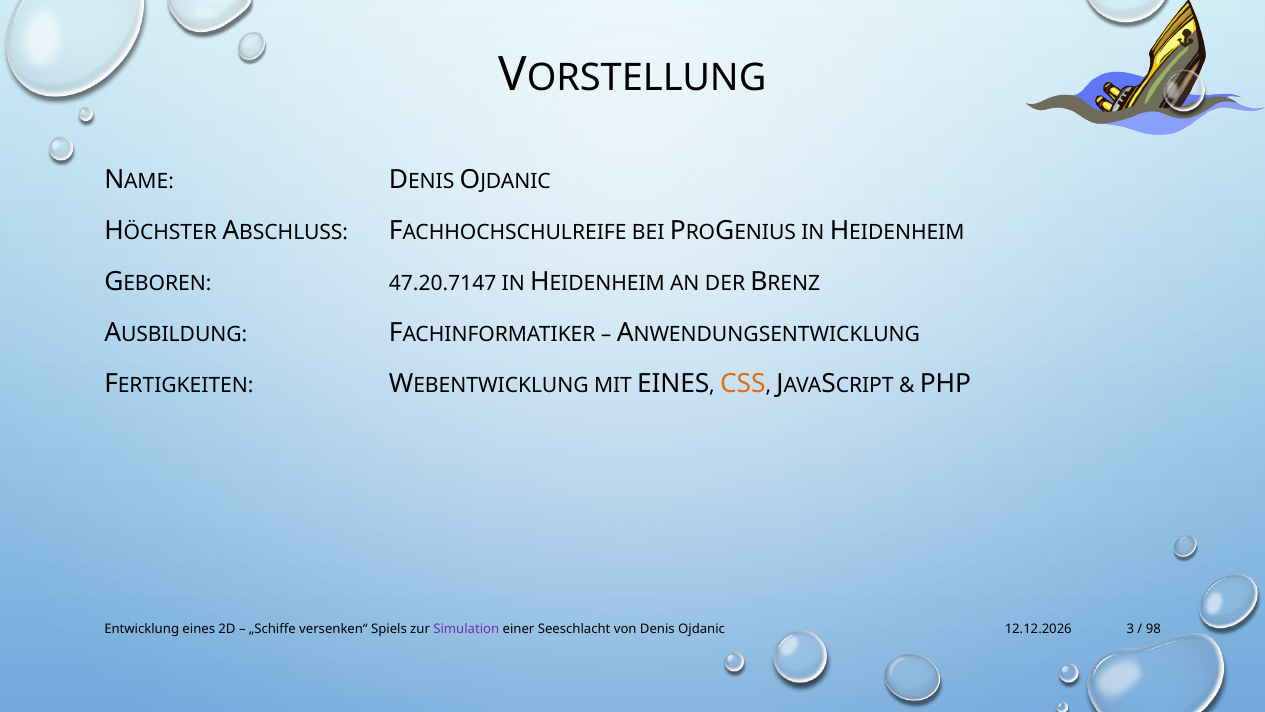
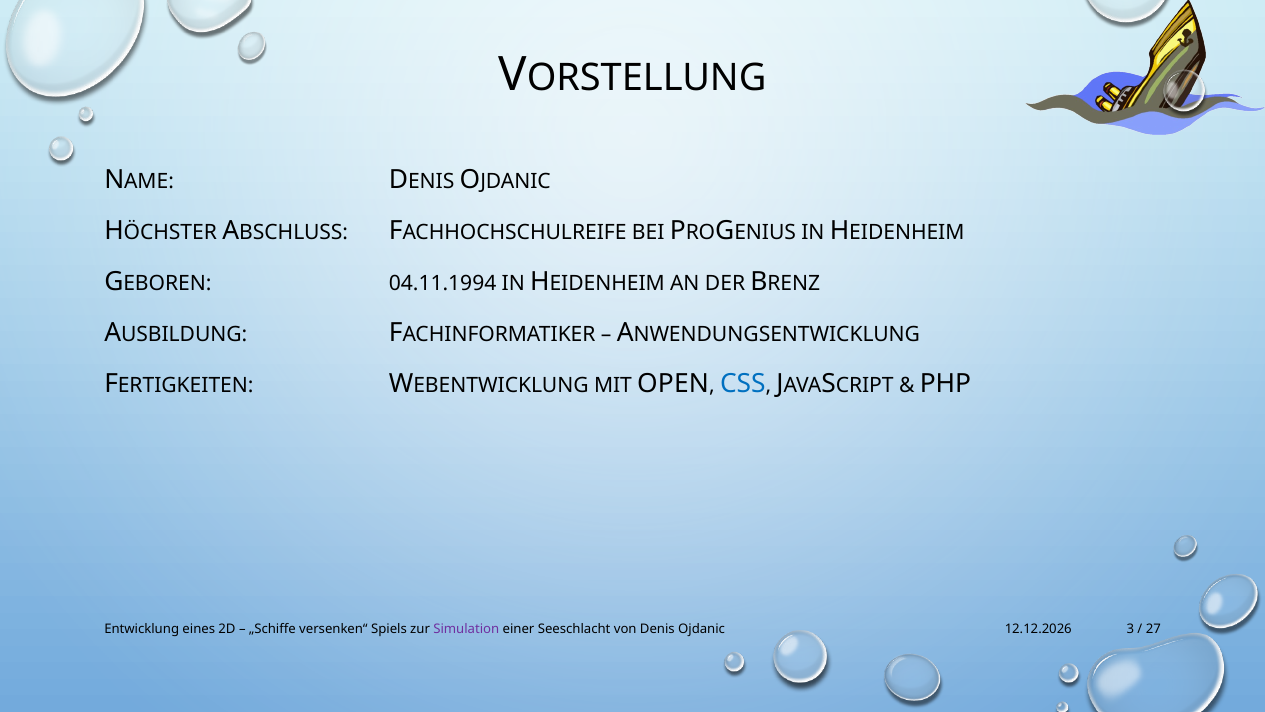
47.20.7147: 47.20.7147 -> 04.11.1994 (443, 283)
MIT EINES: EINES -> OPEN (673, 384)
CSS colour: orange -> blue (743, 384)
98: 98 -> 27 (1153, 629)
